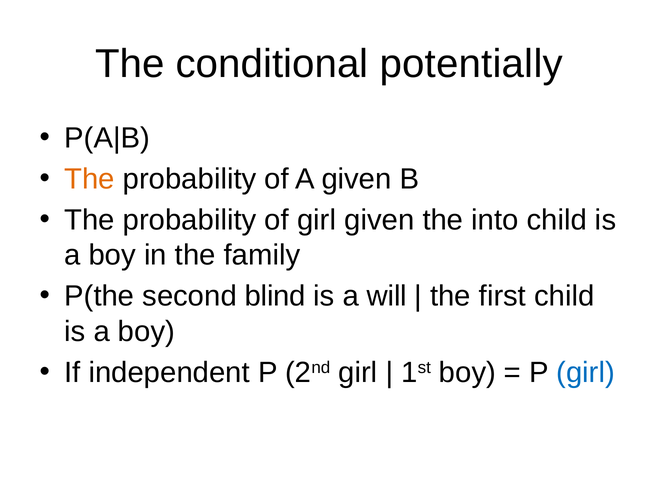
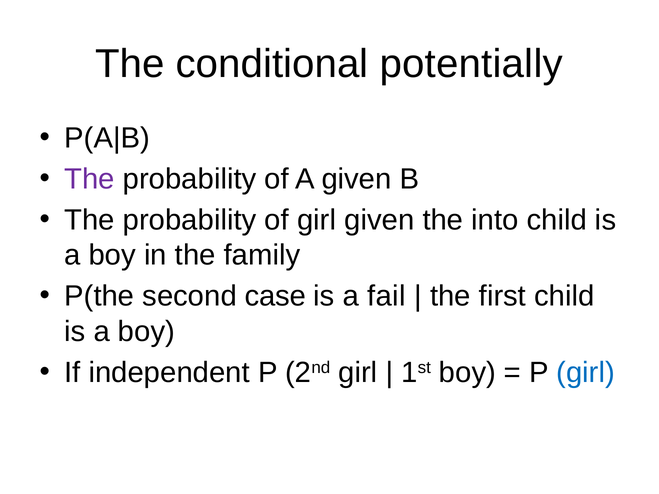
The colour: orange -> purple (89, 179)
blind: blind -> case (275, 296)
will: will -> fail (387, 296)
